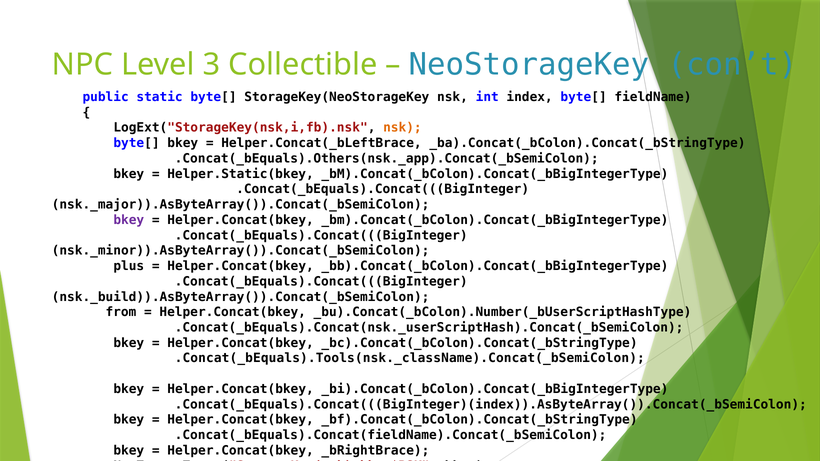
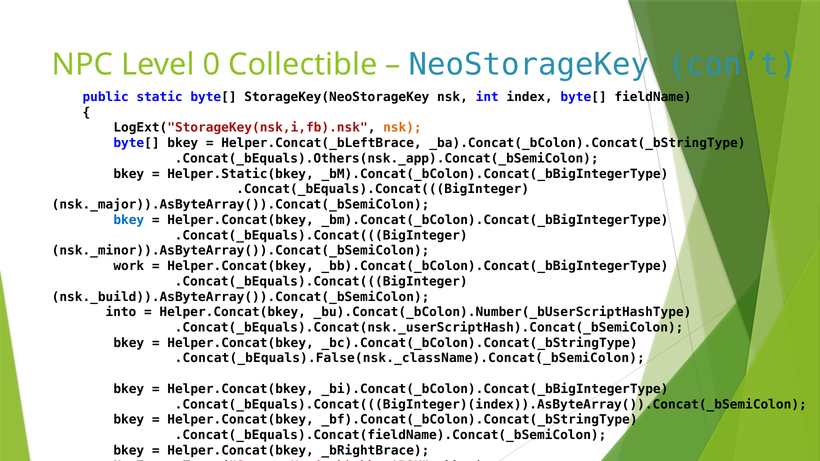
3: 3 -> 0 (212, 65)
bkey colour: purple -> blue (129, 220)
plus: plus -> work (129, 266)
from: from -> into (121, 312)
.Concat(_bEquals).Tools(nsk._className).Concat(_bSemiColon: .Concat(_bEquals).Tools(nsk._className).Concat(_bSemiColon -> .Concat(_bEquals).False(nsk._className).Concat(_bSemiColon (410, 358)
